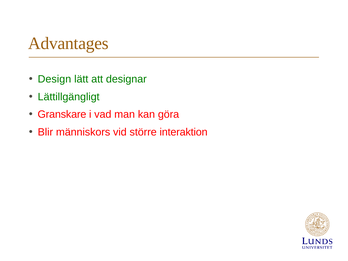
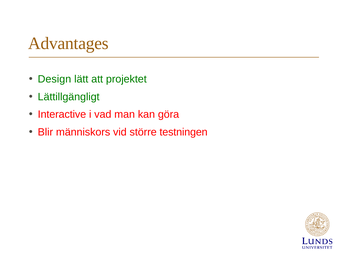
designar: designar -> projektet (126, 79)
Granskare: Granskare -> Interactive (62, 114)
interaktion: interaktion -> testningen (184, 132)
